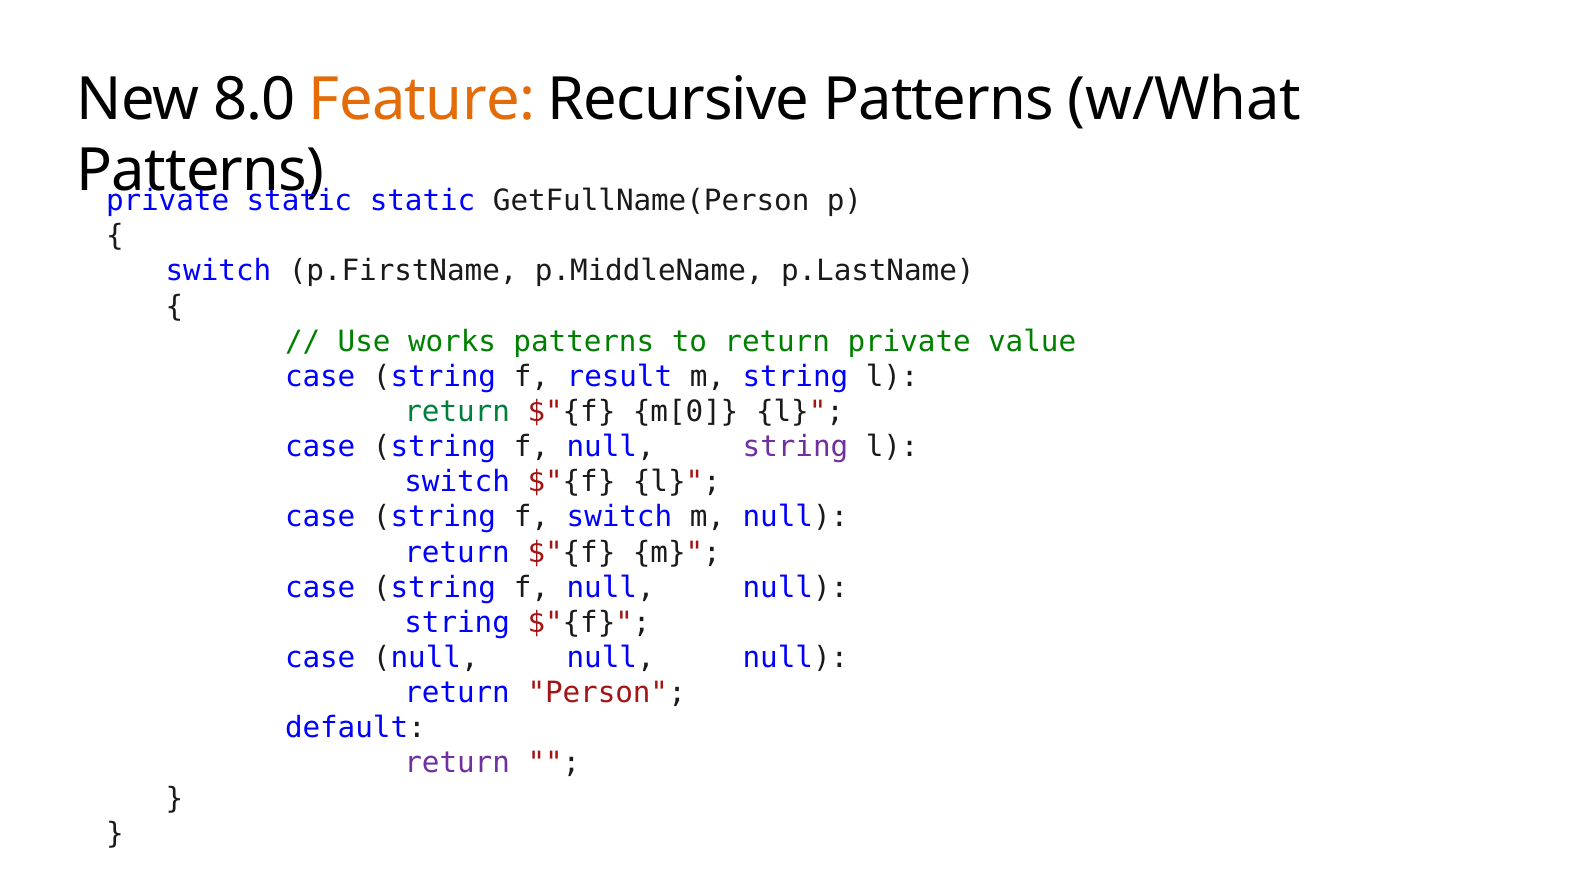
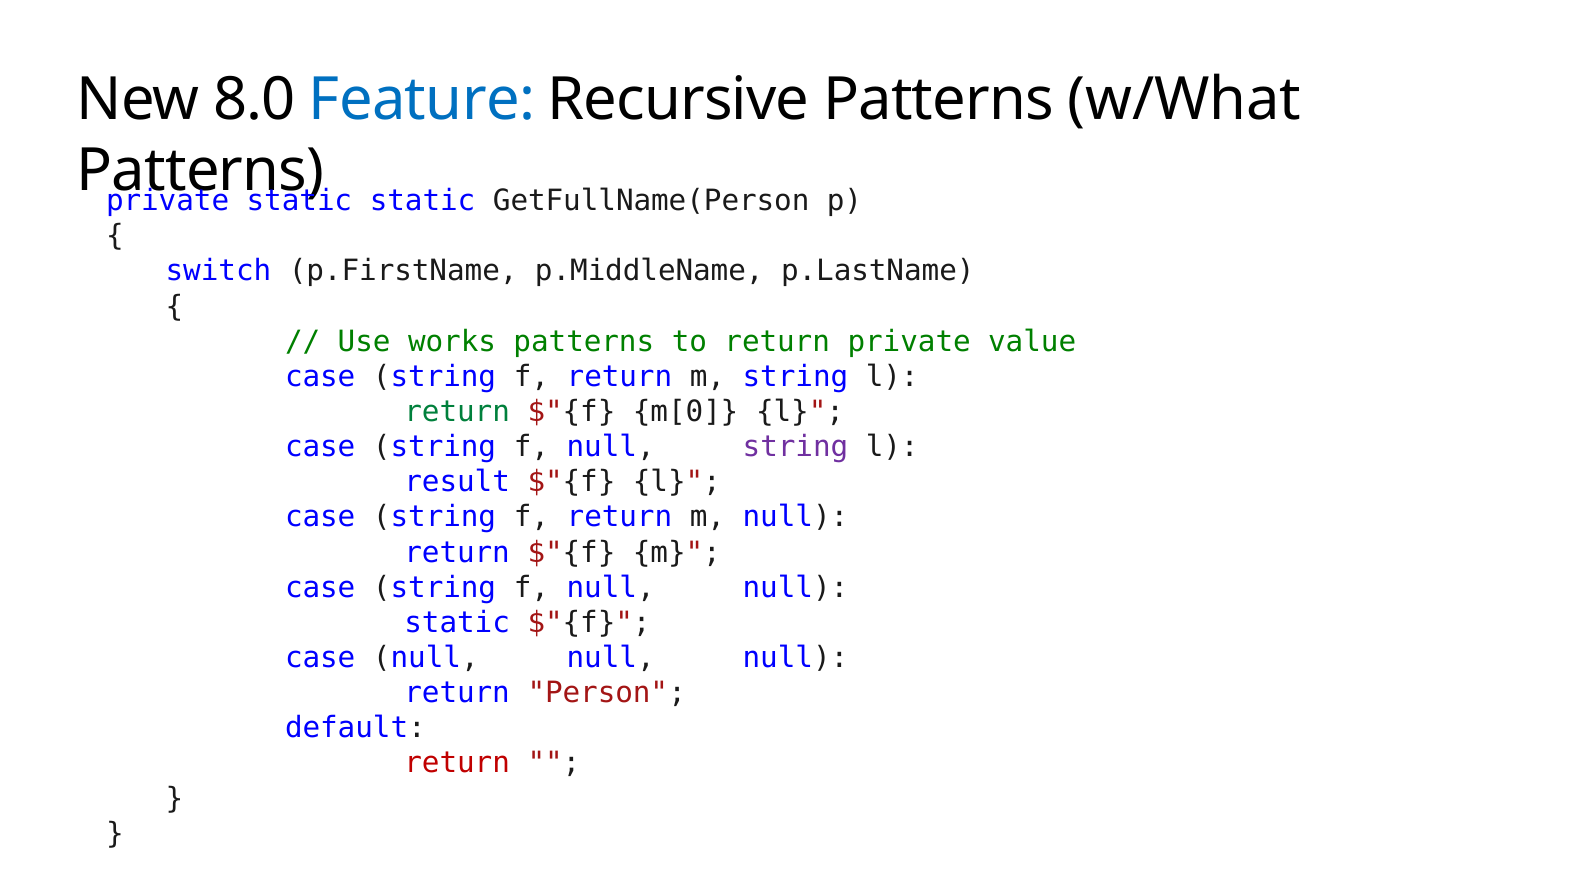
Feature colour: orange -> blue (422, 100)
result: result -> return (619, 377)
switch: switch -> result (457, 482)
switch: switch -> return (619, 517)
string: string -> static (457, 623)
return colour: purple -> red (457, 763)
